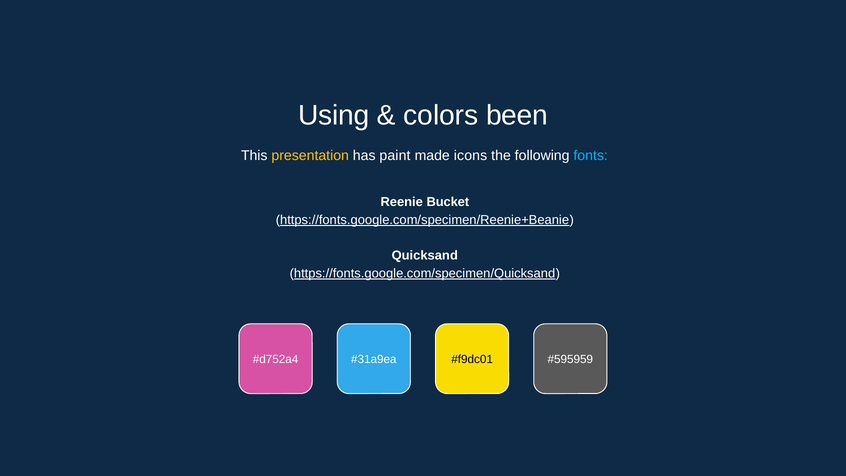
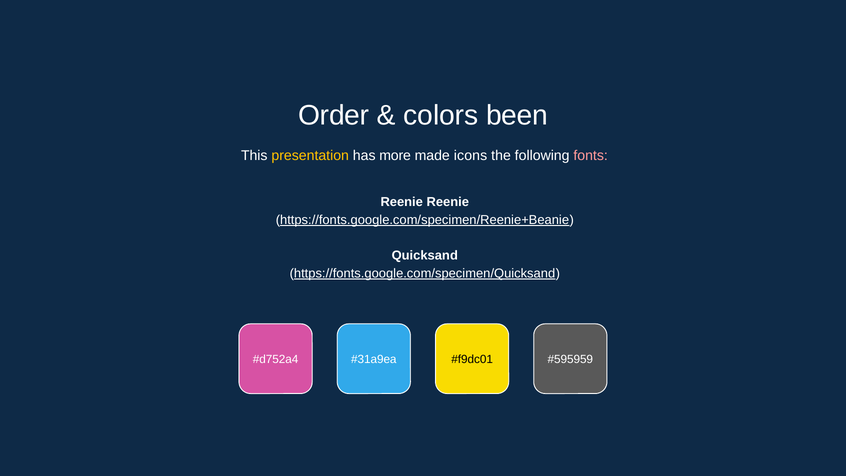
Using: Using -> Order (334, 116)
paint: paint -> more (395, 155)
fonts colour: light blue -> pink (591, 155)
Reenie Bucket: Bucket -> Reenie (448, 202)
